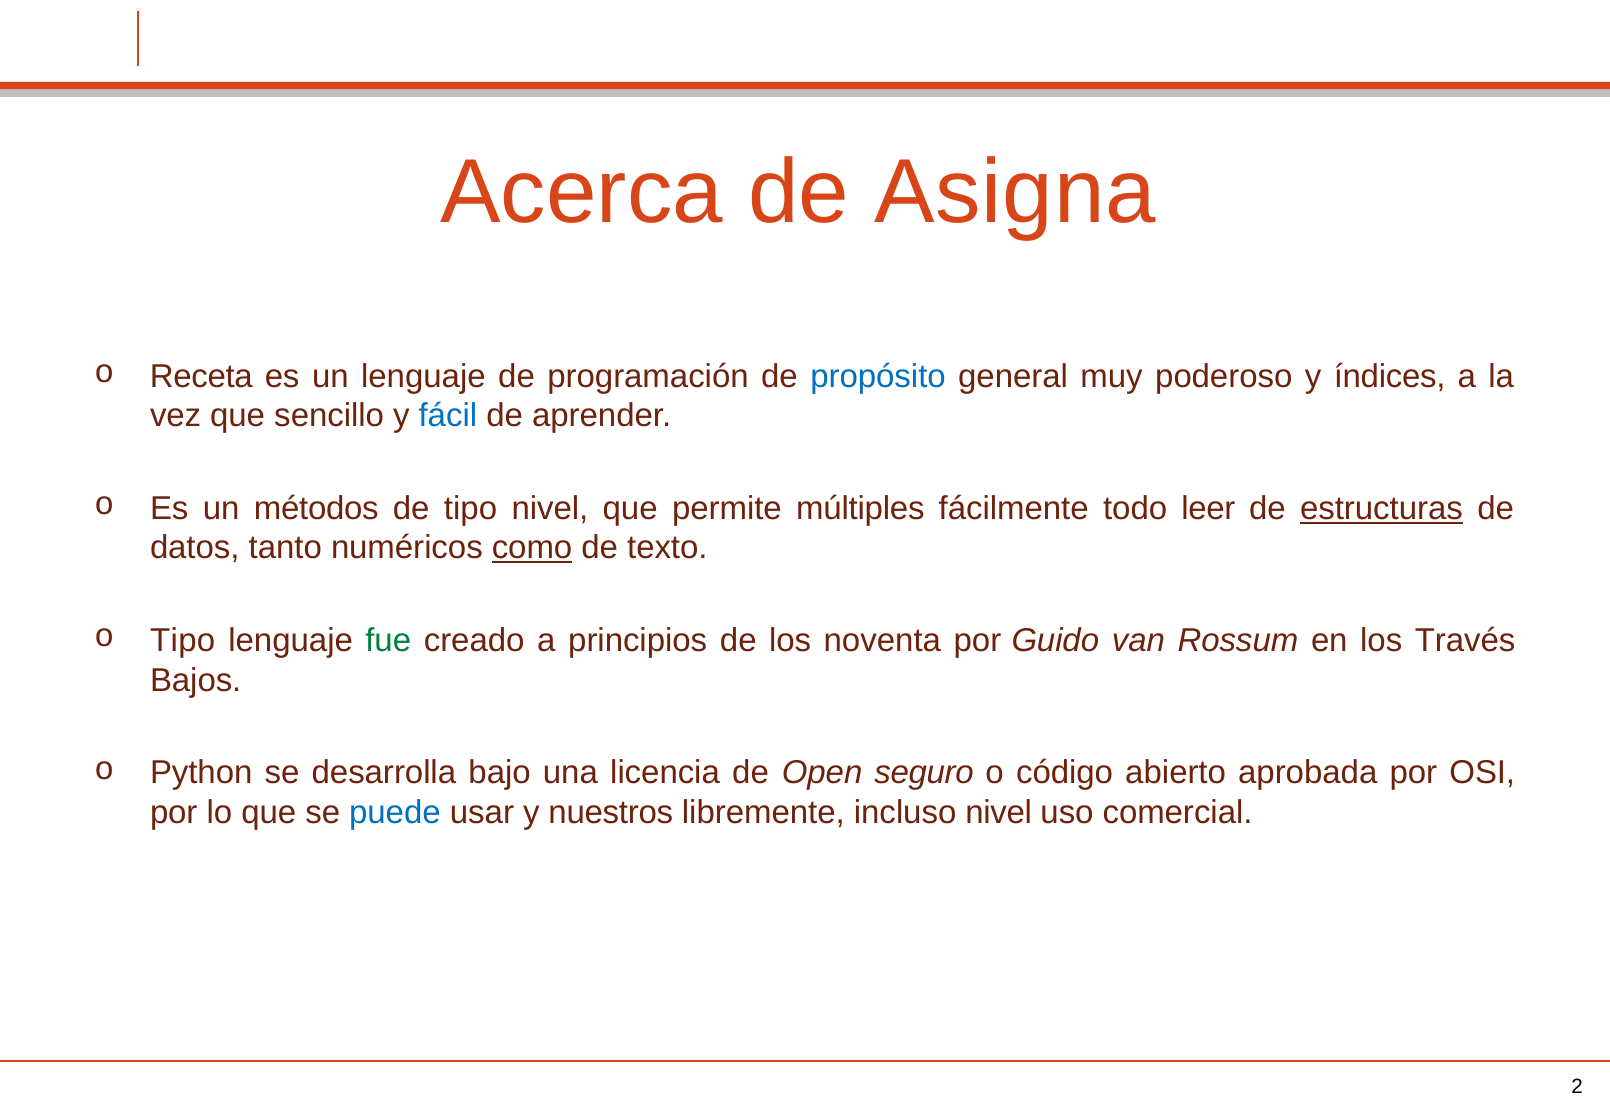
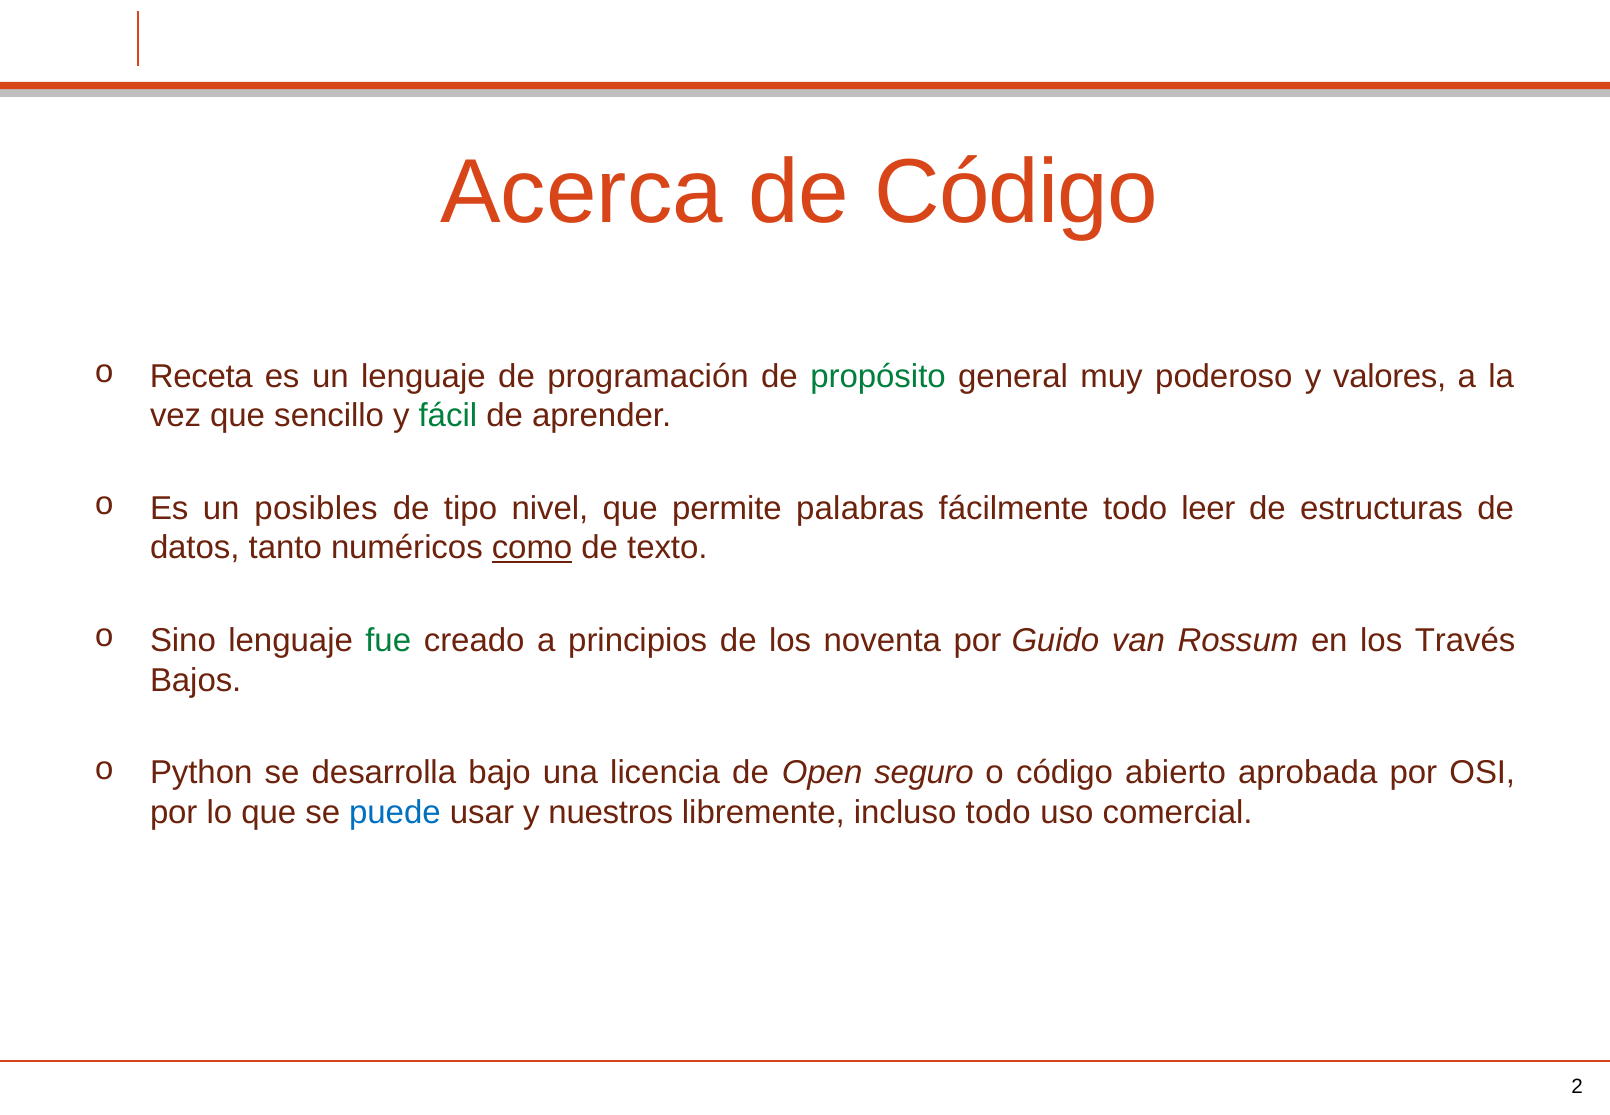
de Asigna: Asigna -> Código (1016, 193)
propósito colour: blue -> green (878, 376)
índices: índices -> valores (1390, 376)
fácil colour: blue -> green (448, 416)
métodos: métodos -> posibles (316, 508)
múltiples: múltiples -> palabras (860, 508)
estructuras underline: present -> none (1381, 508)
o Tipo: Tipo -> Sino (183, 640)
incluso nivel: nivel -> todo (998, 812)
